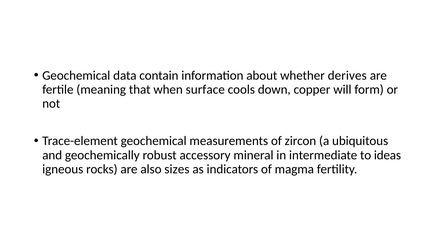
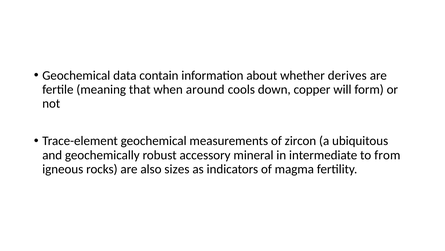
surface: surface -> around (205, 89)
ideas: ideas -> from (387, 155)
